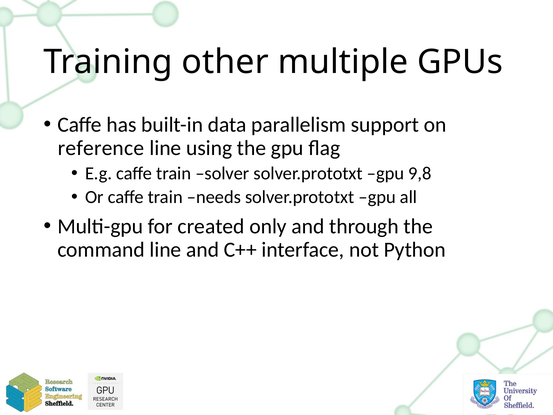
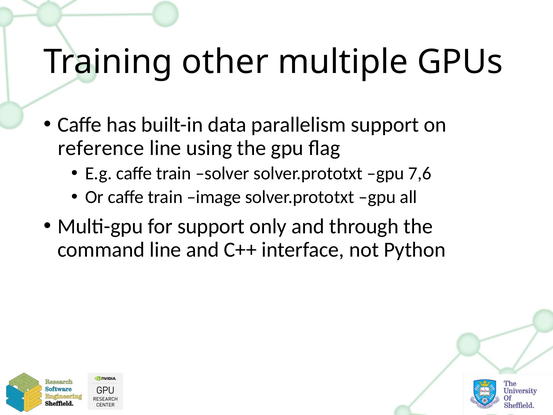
9,8: 9,8 -> 7,6 (420, 173)
needs: needs -> image (214, 197)
for created: created -> support (211, 226)
